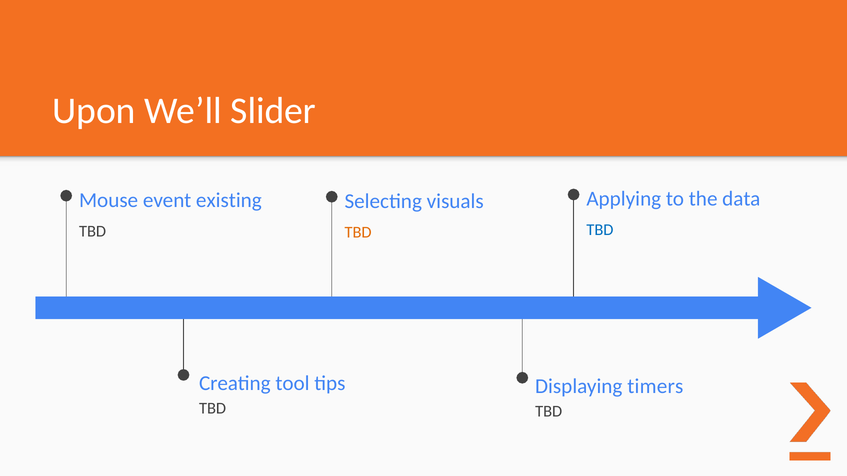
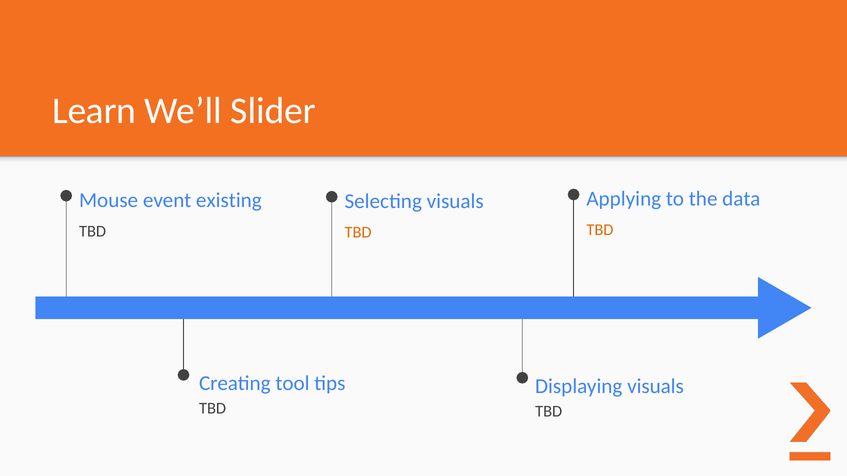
Upon: Upon -> Learn (94, 111)
TBD colour: blue -> orange (600, 230)
Displaying timers: timers -> visuals (655, 387)
